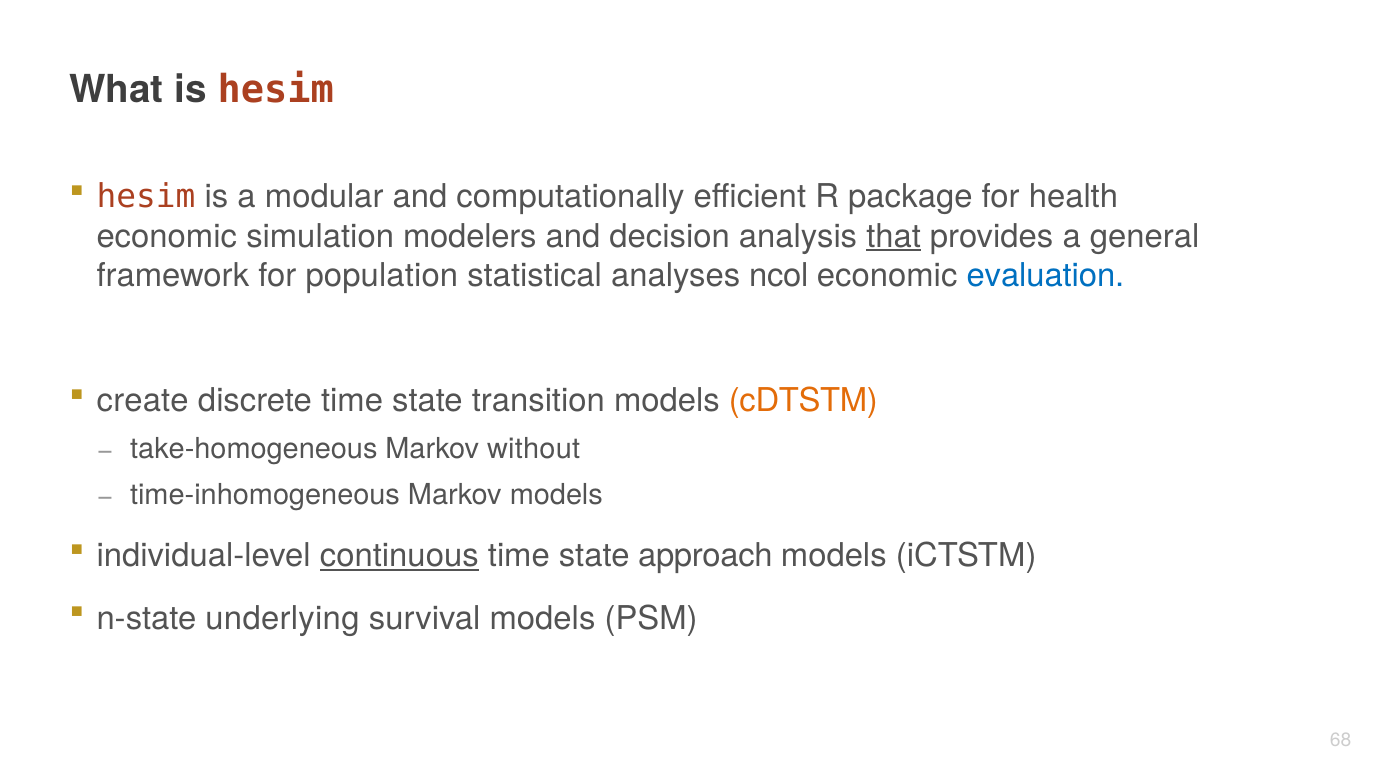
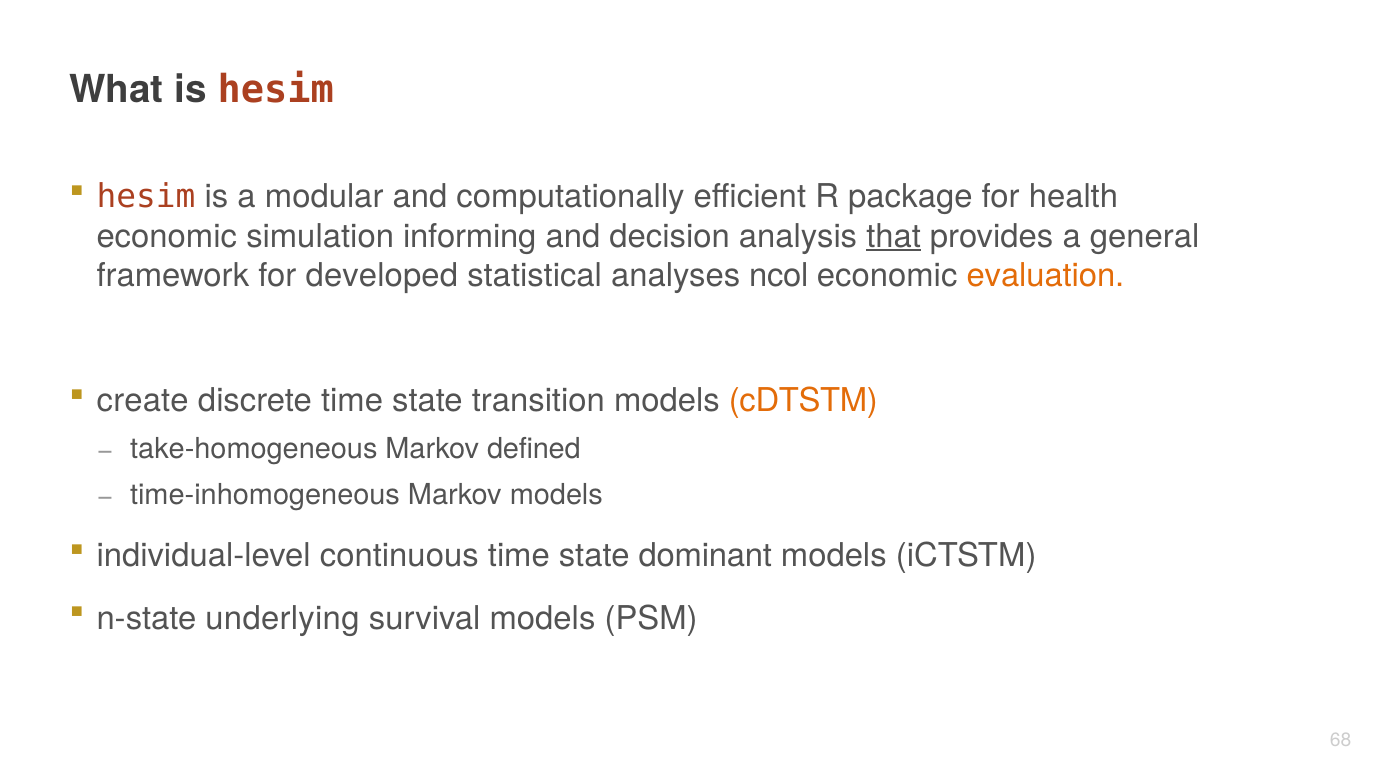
modelers: modelers -> informing (470, 236)
population: population -> developed (382, 276)
evaluation colour: blue -> orange (1045, 276)
without: without -> defined (534, 449)
continuous underline: present -> none (399, 556)
approach: approach -> dominant (705, 556)
